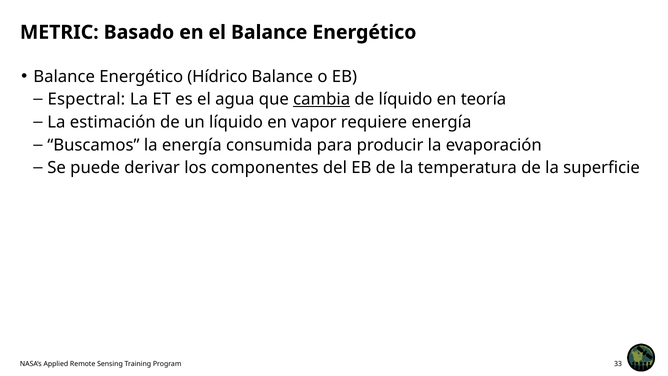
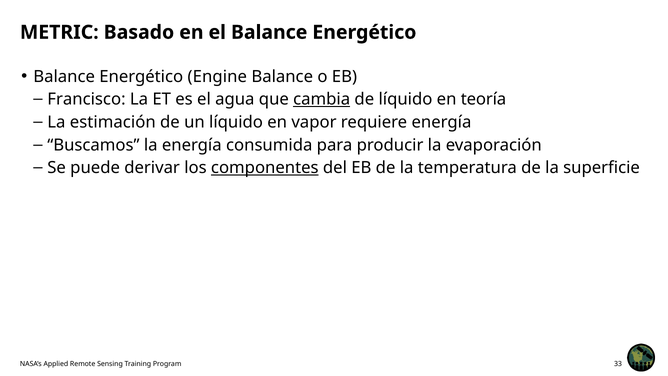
Hídrico: Hídrico -> Engine (217, 76)
Espectral: Espectral -> Francisco (86, 99)
componentes underline: none -> present (265, 168)
